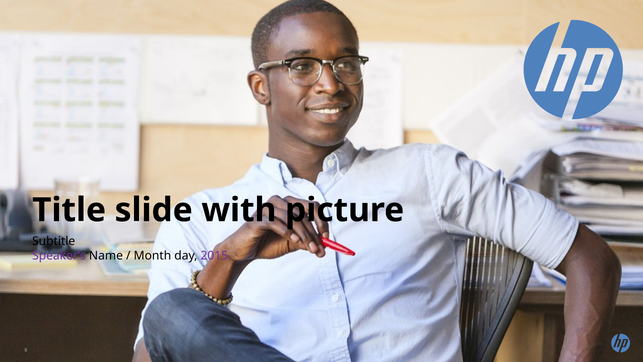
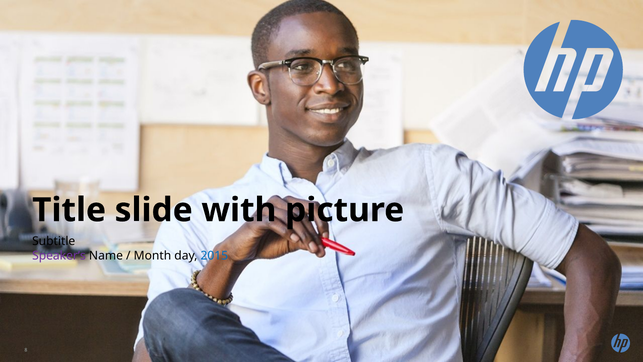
2015 colour: purple -> blue (214, 256)
